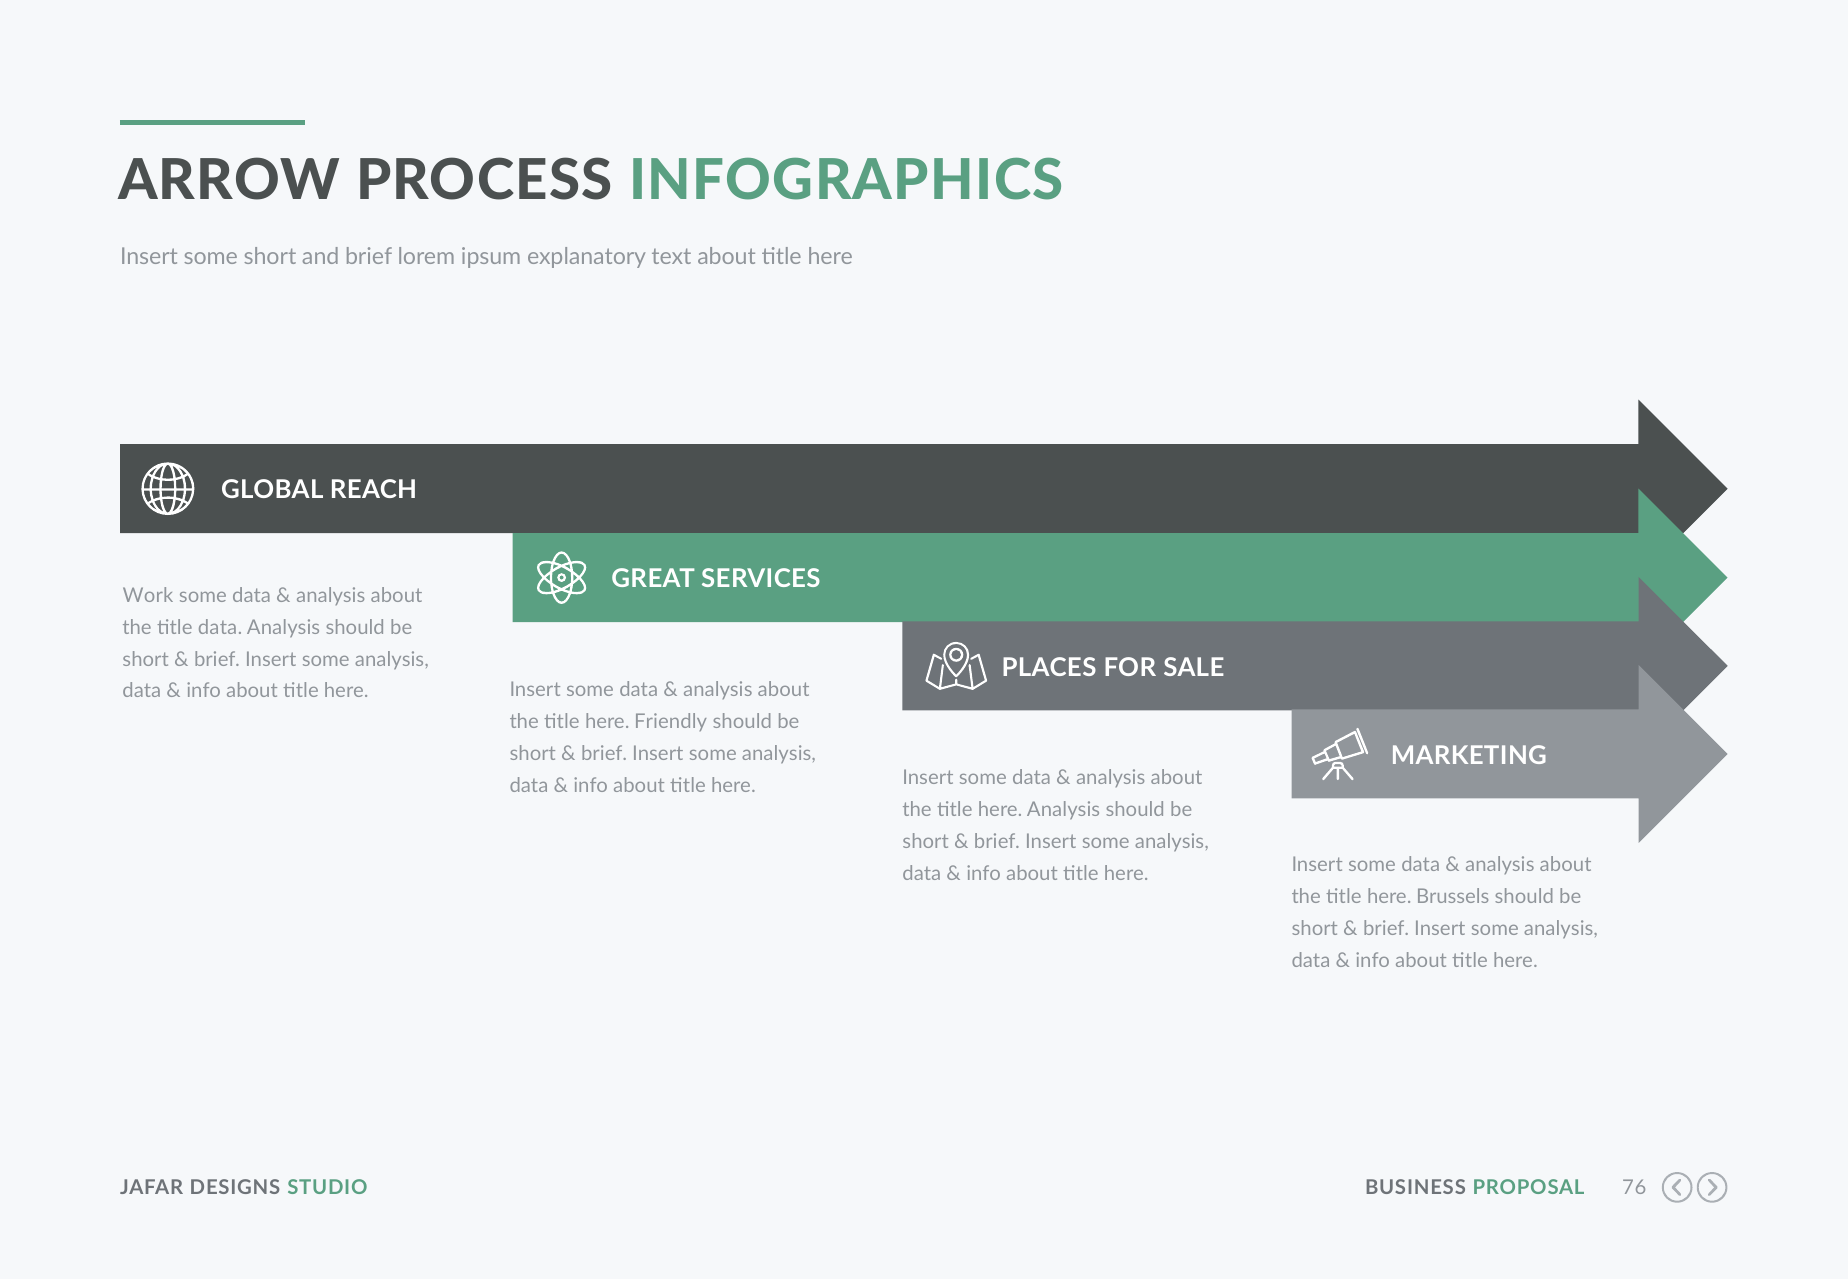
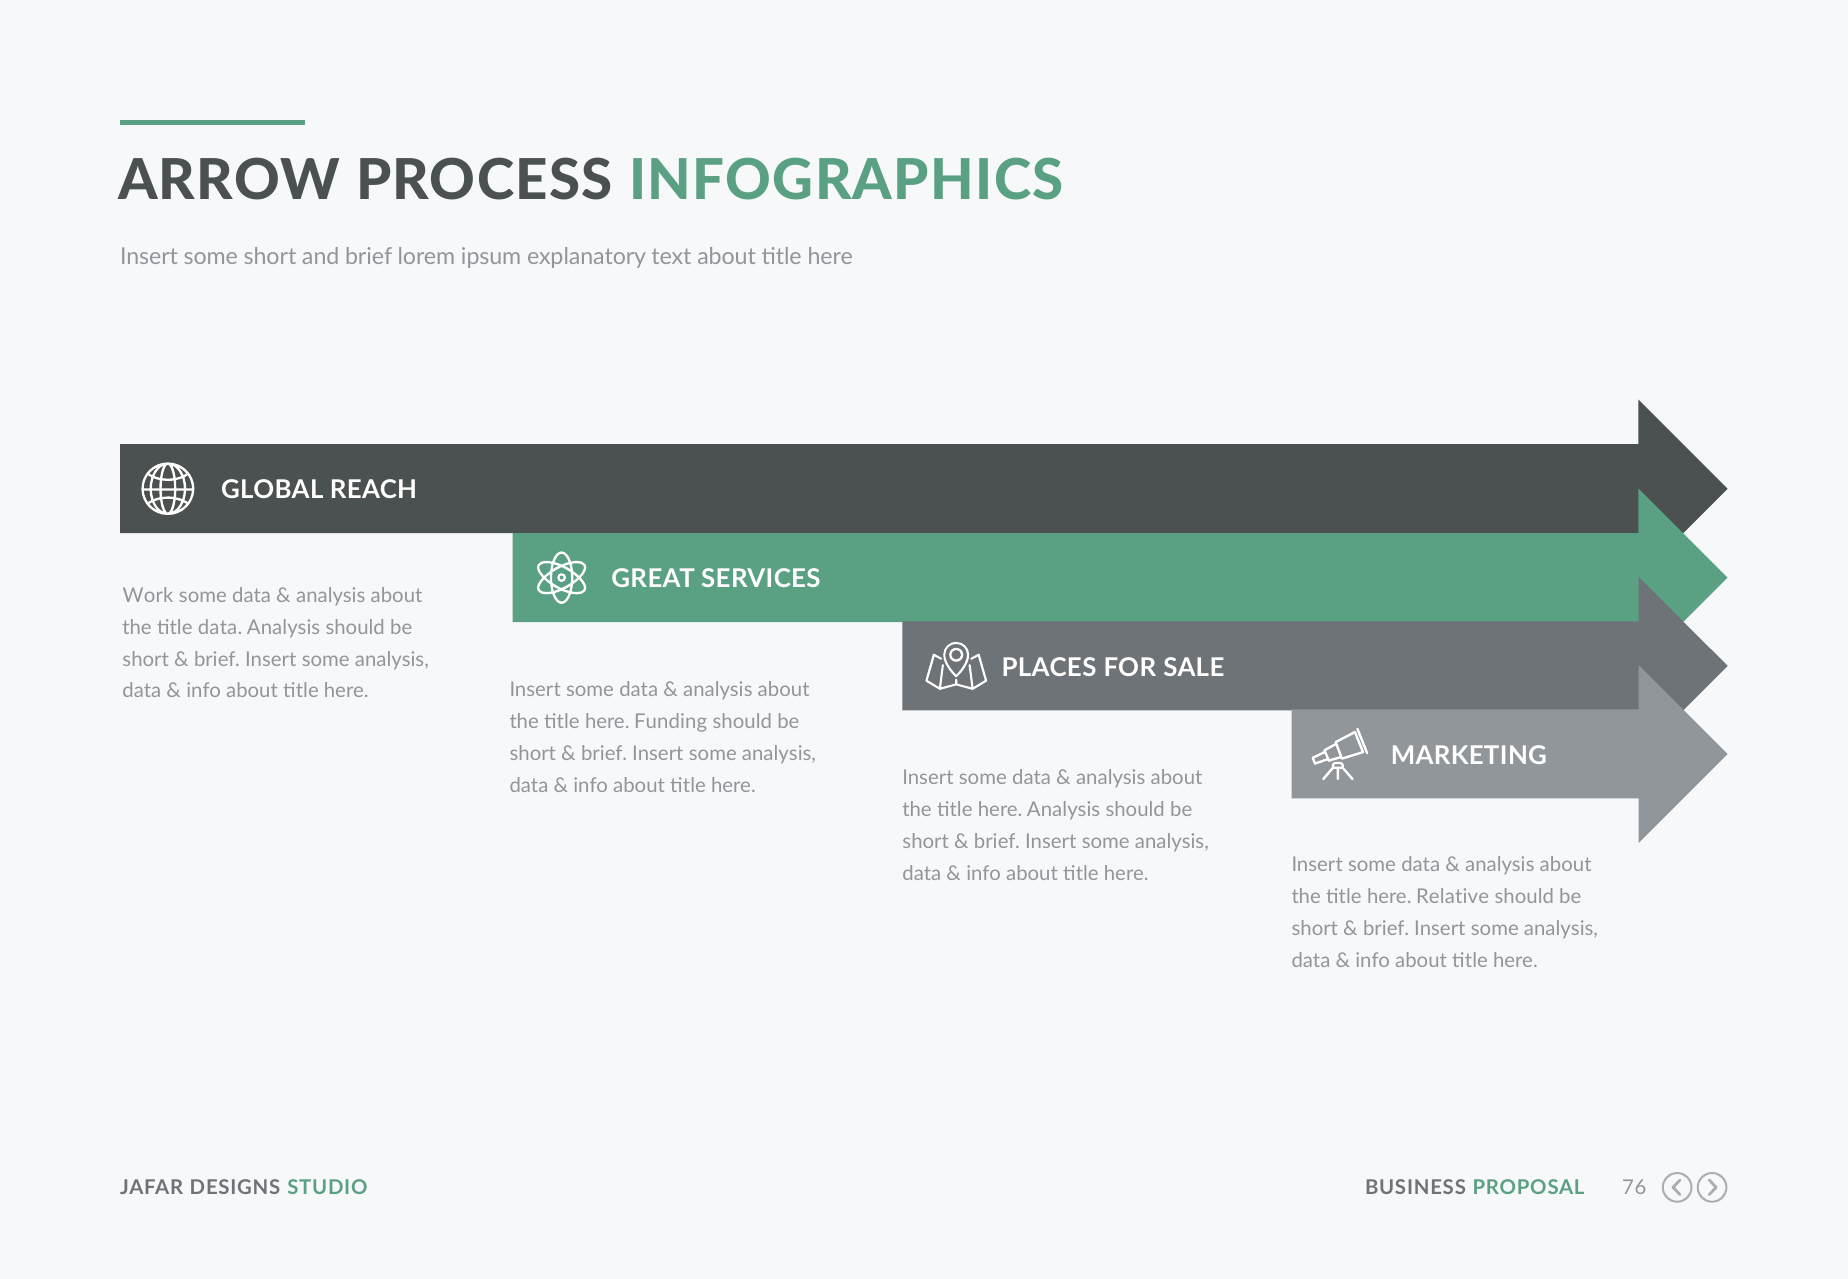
Friendly: Friendly -> Funding (671, 722)
Brussels: Brussels -> Relative (1453, 897)
